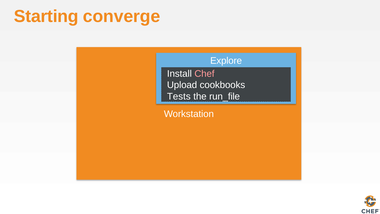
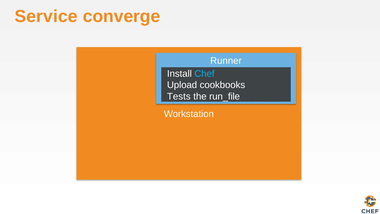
Starting: Starting -> Service (46, 16)
Explore: Explore -> Runner (226, 61)
Chef colour: pink -> light blue (204, 74)
